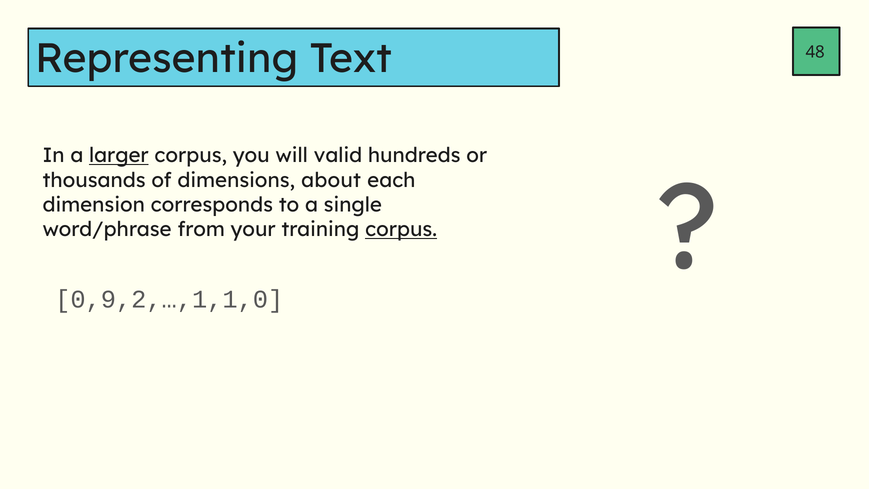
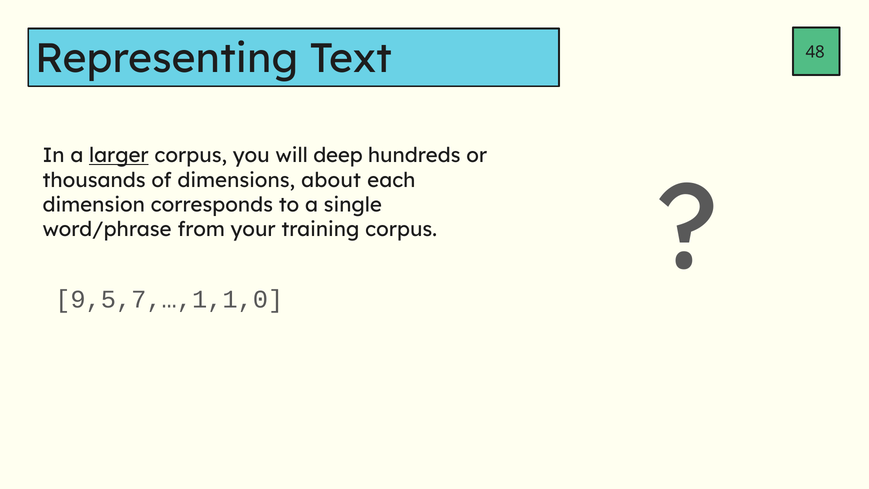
valid: valid -> deep (338, 156)
corpus underline: present -> none (401, 230)
0,9,2,…,1,1,0: 0,9,2,…,1,1,0 -> 9,5,7,…,1,1,0 (169, 299)
